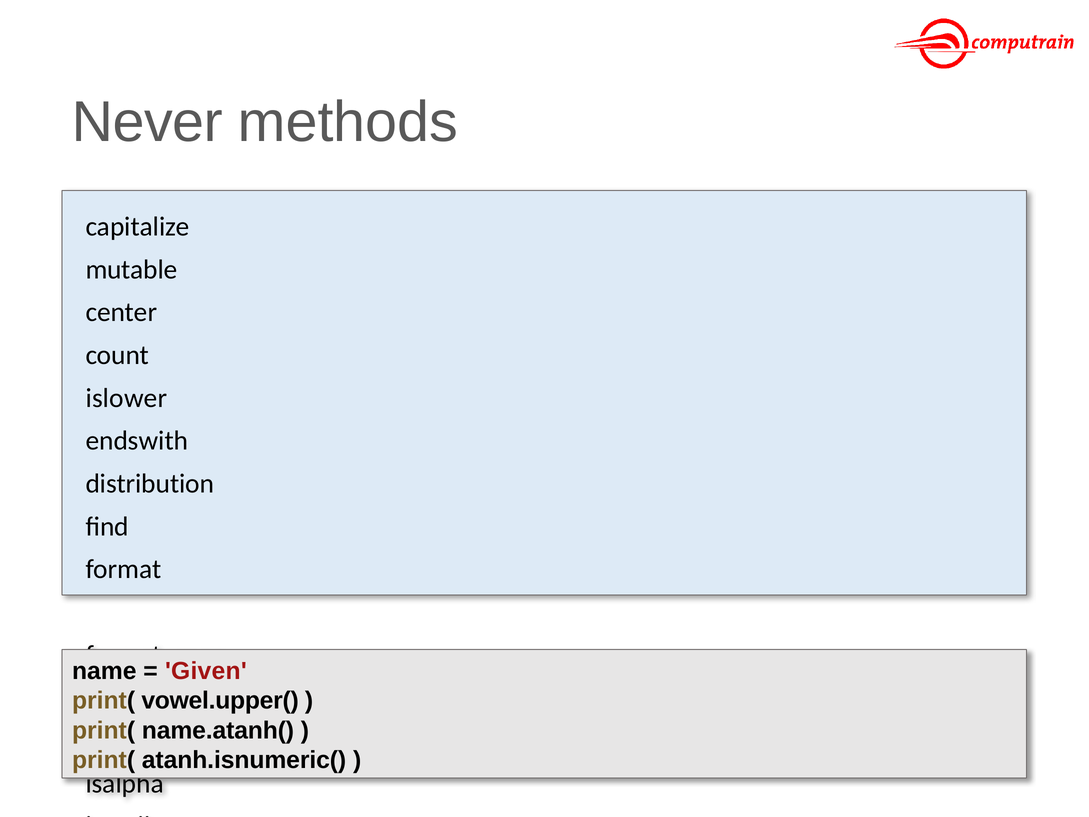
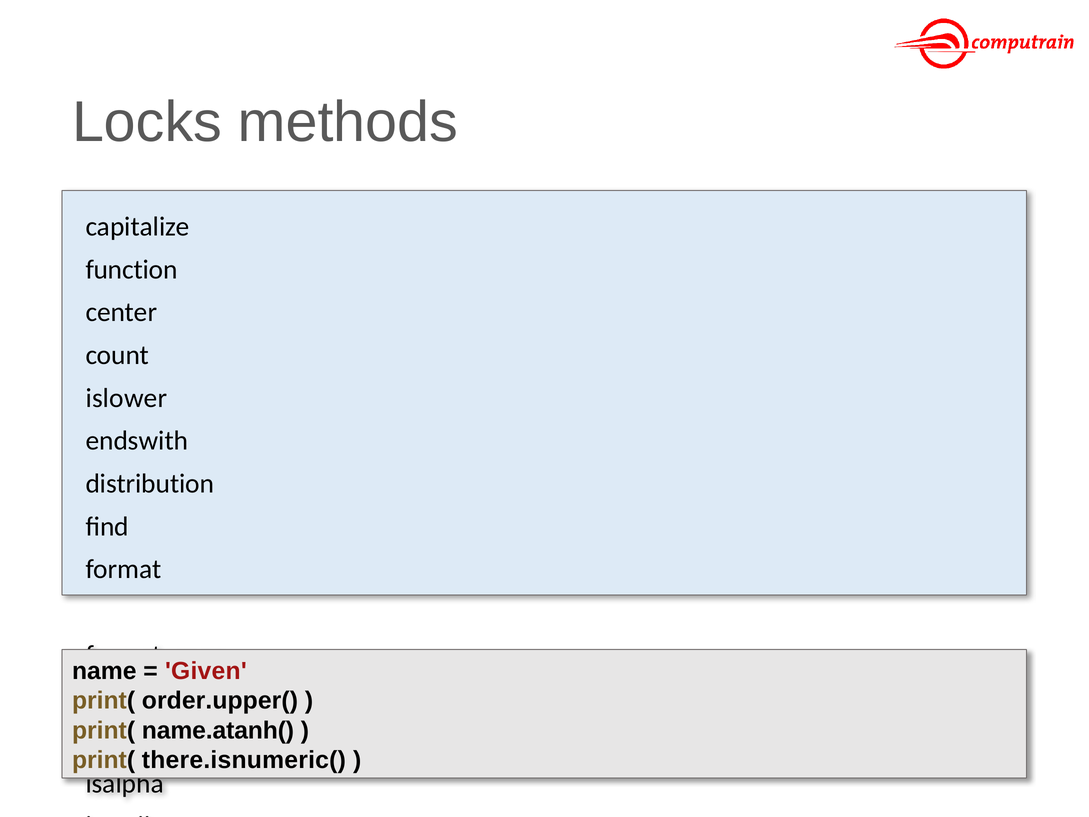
Never: Never -> Locks (147, 122)
mutable: mutable -> function (131, 269)
vowel.upper(: vowel.upper( -> order.upper( (220, 701)
atanh.isnumeric(: atanh.isnumeric( -> there.isnumeric( (244, 760)
